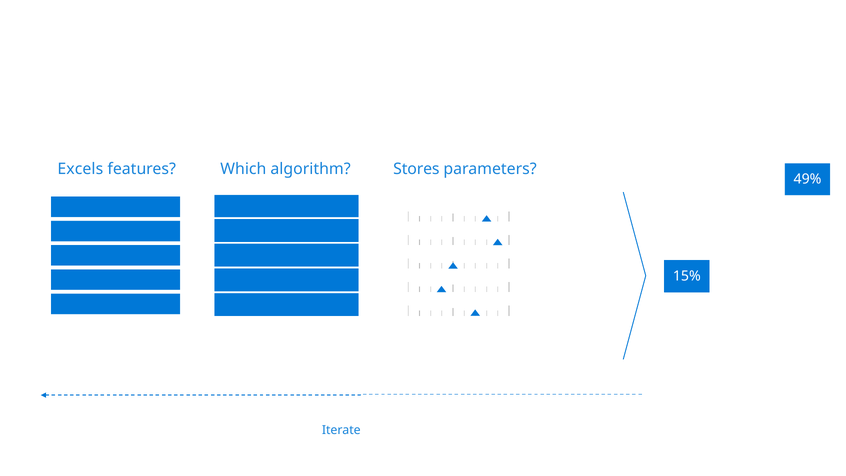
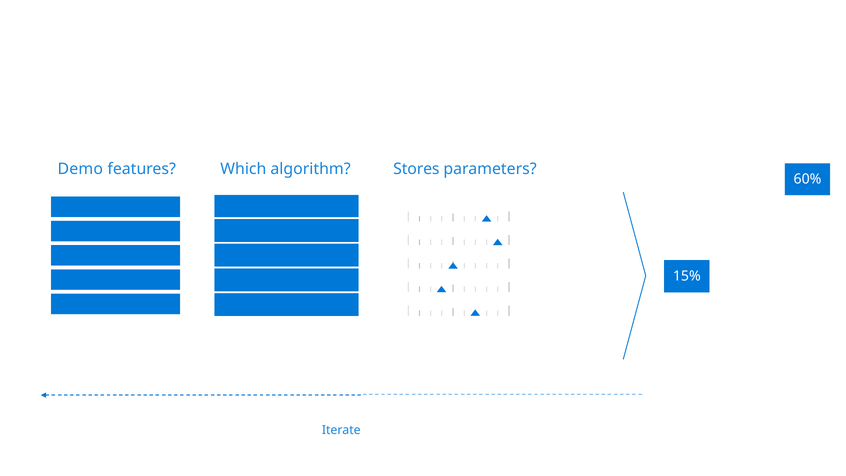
Excels: Excels -> Demo (80, 169)
49%: 49% -> 60% (807, 179)
